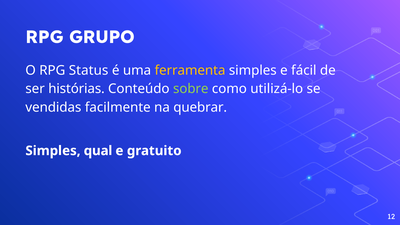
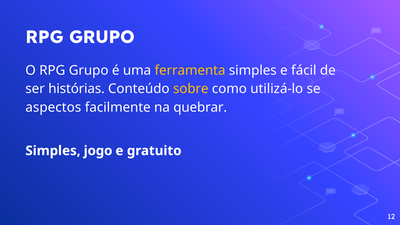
O RPG Status: Status -> Grupo (89, 70)
sobre colour: light green -> yellow (191, 89)
vendidas: vendidas -> aspectos (53, 107)
qual: qual -> jogo (98, 151)
